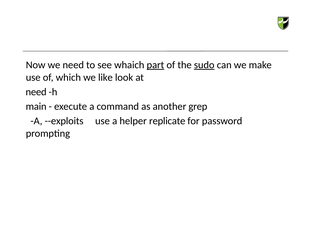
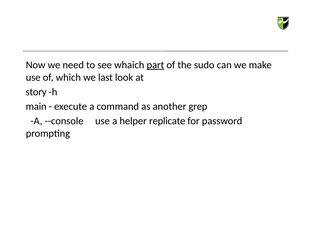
sudo underline: present -> none (204, 65)
like: like -> last (105, 77)
need: need -> story (36, 92)
--exploits: --exploits -> --console (64, 121)
